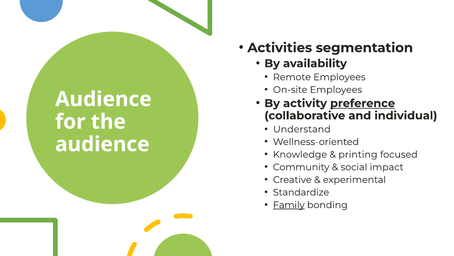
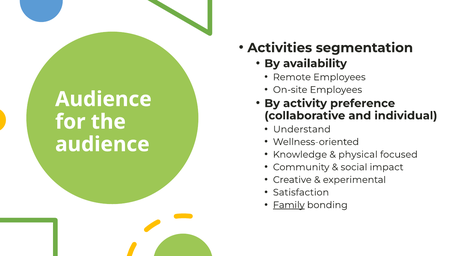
preference underline: present -> none (363, 103)
printing: printing -> physical (358, 154)
Standardize: Standardize -> Satisfaction (301, 192)
